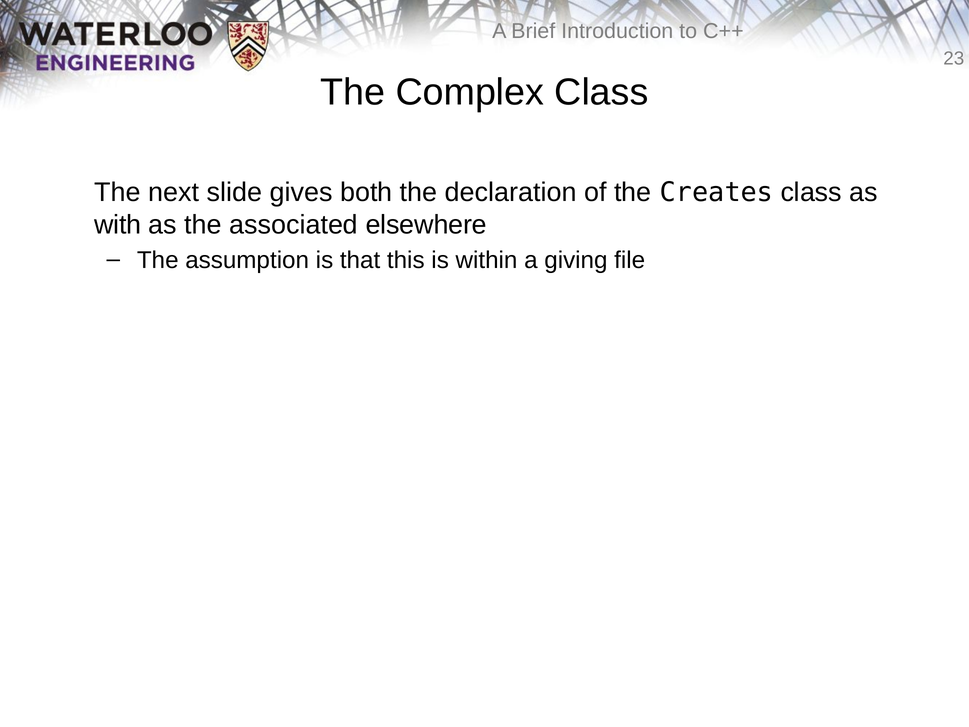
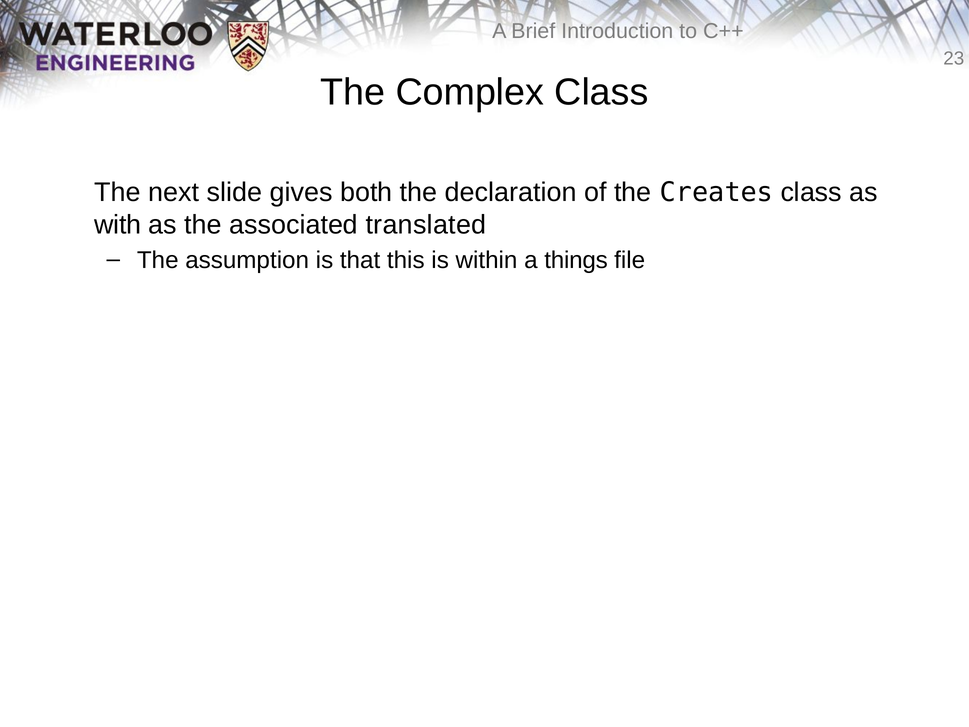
elsewhere: elsewhere -> translated (426, 225)
giving: giving -> things (576, 260)
